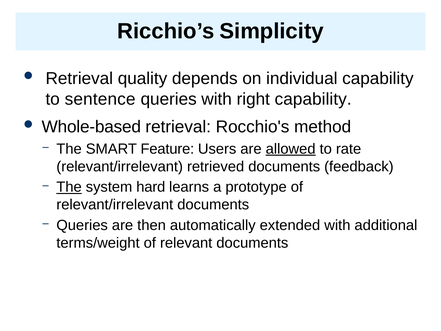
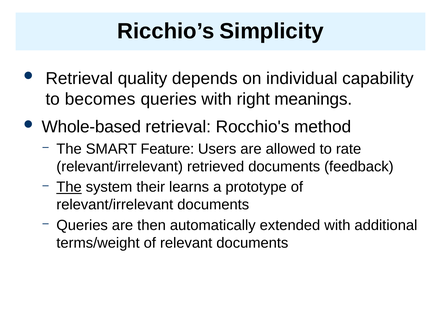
sentence: sentence -> becomes (100, 99)
right capability: capability -> meanings (313, 99)
allowed underline: present -> none (291, 149)
hard: hard -> their (151, 187)
